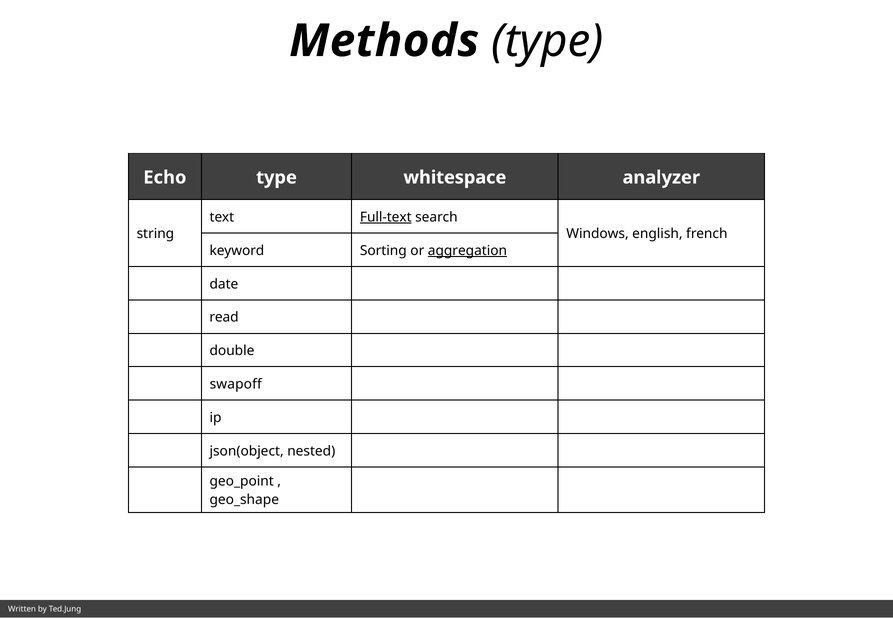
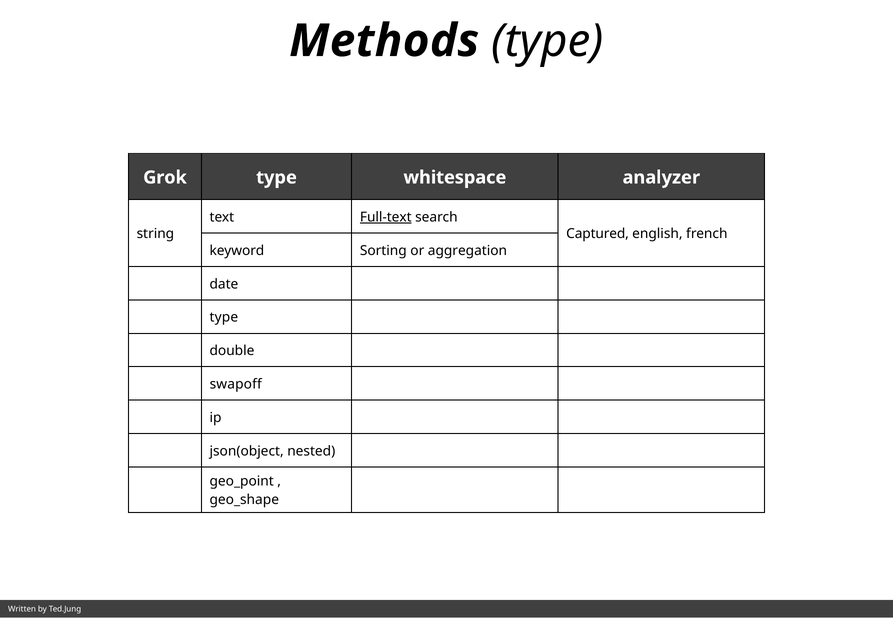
Echo: Echo -> Grok (165, 178)
Windows: Windows -> Captured (598, 234)
aggregation underline: present -> none (467, 251)
read: read -> type (224, 318)
